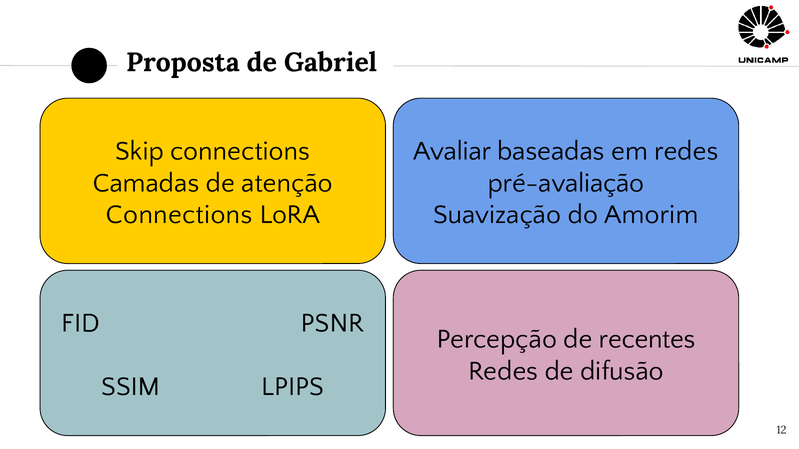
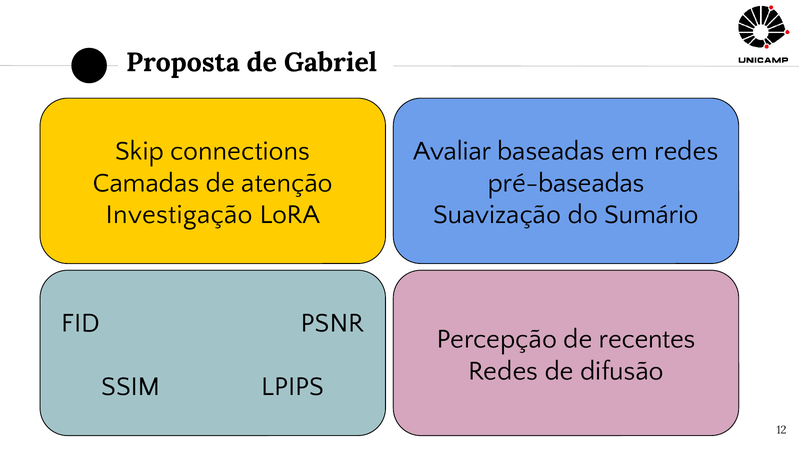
pré-avaliação: pré-avaliação -> pré-baseadas (566, 183)
Connections: Connections -> Investigação (179, 215)
Amorim: Amorim -> Sumário (652, 215)
